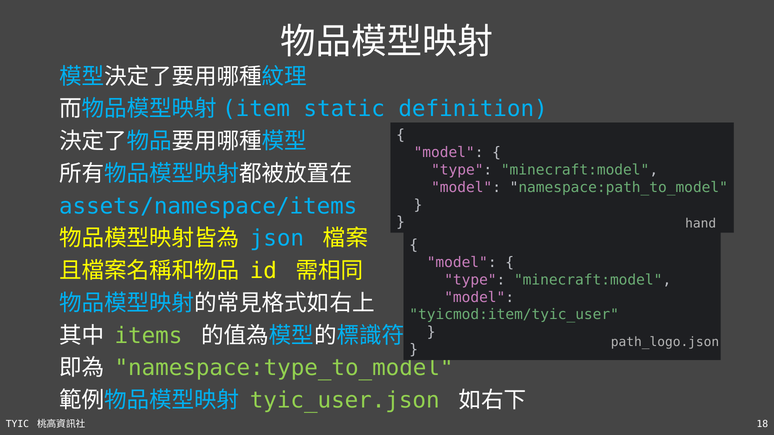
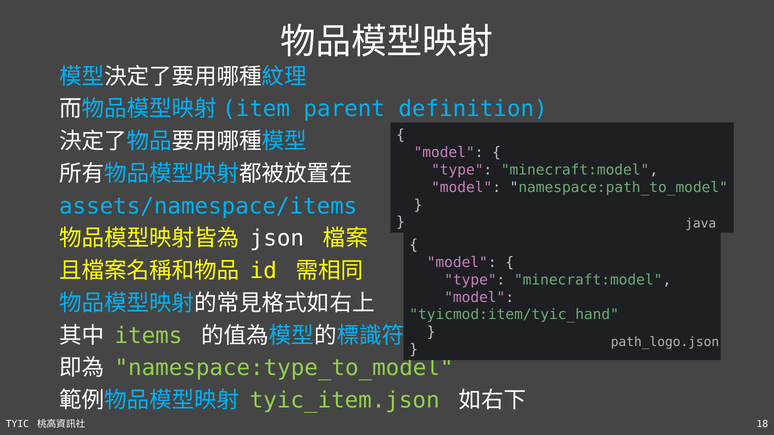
static: static -> parent (344, 109)
hand: hand -> java (701, 223)
json colour: light blue -> white (277, 239)
tyicmod:item/tyic_user: tyicmod:item/tyic_user -> tyicmod:item/tyic_hand (514, 315)
tyic_user.json: tyic_user.json -> tyic_item.json (345, 401)
